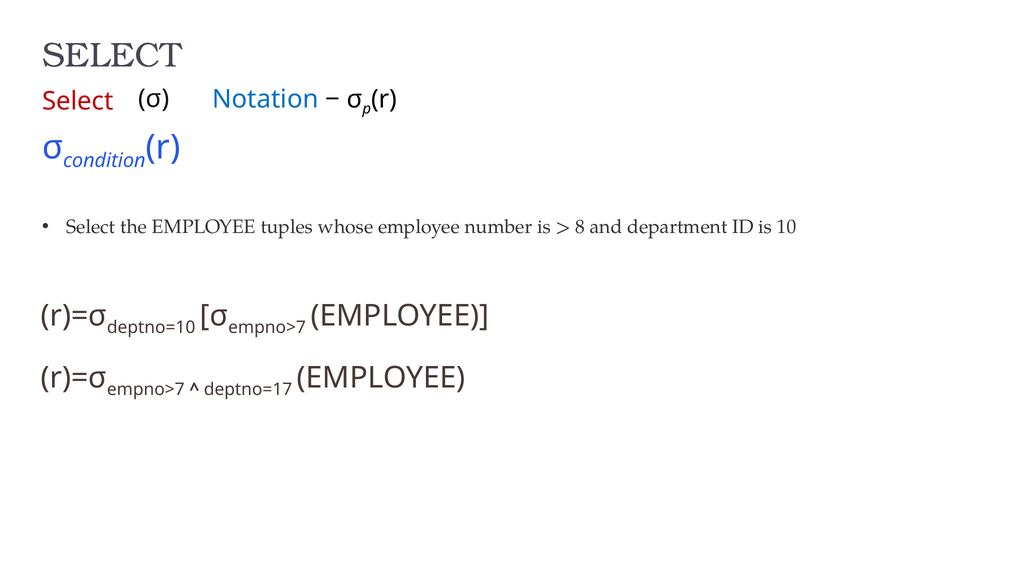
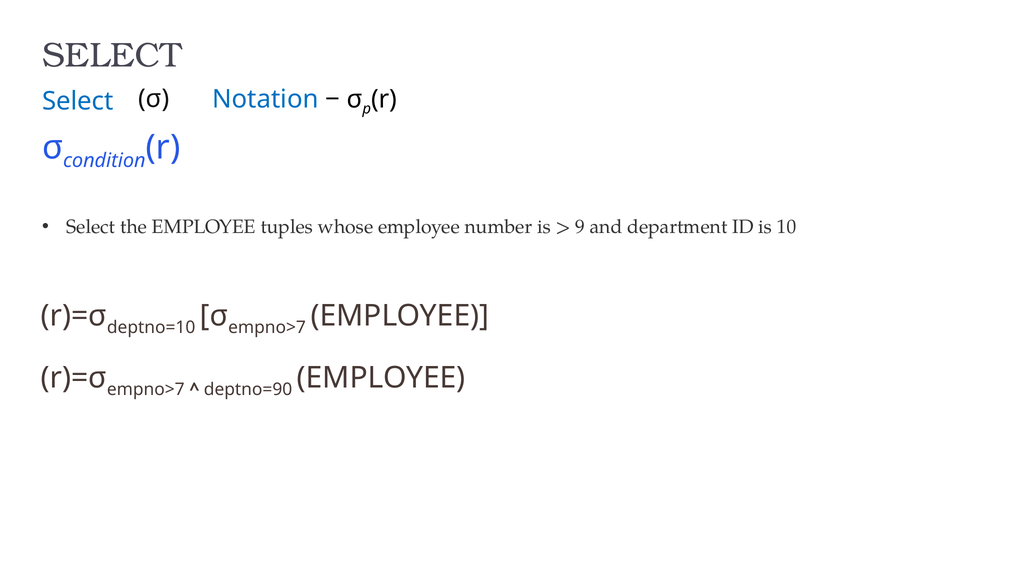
Select colour: red -> blue (78, 101)
8: 8 -> 9 (580, 227)
deptno=17: deptno=17 -> deptno=90 (248, 389)
